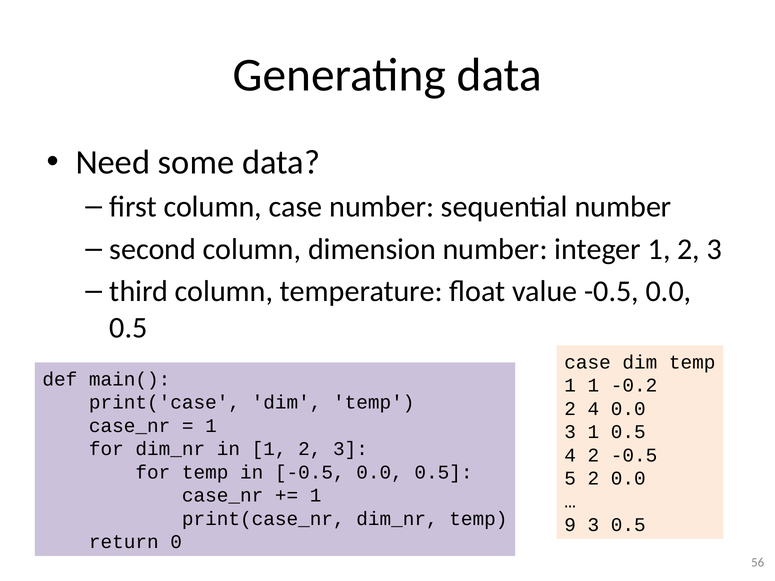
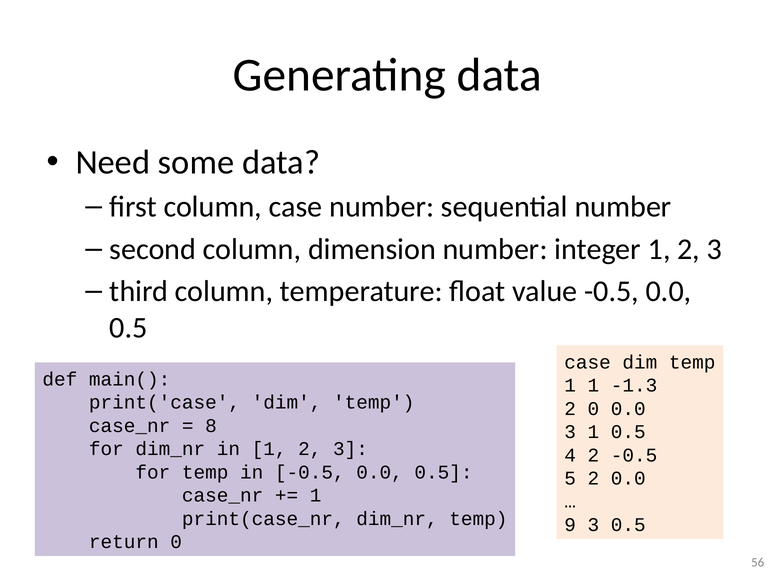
-0.2: -0.2 -> -1.3 (634, 386)
2 4: 4 -> 0 (593, 409)
1: 1 -> 8 (211, 426)
